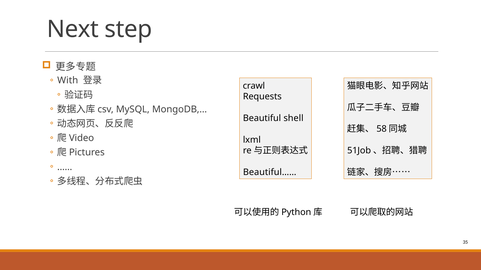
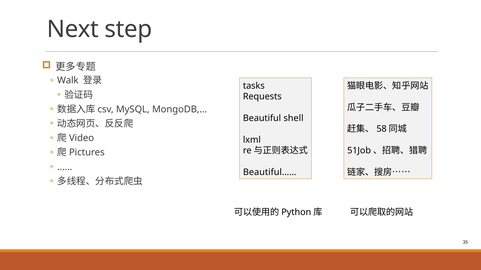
With: With -> Walk (68, 81)
crawl: crawl -> tasks (254, 86)
